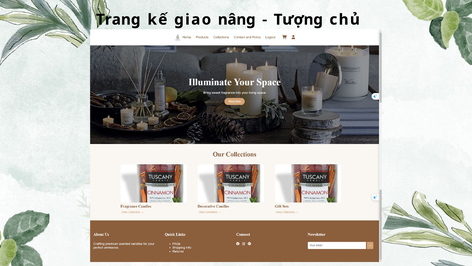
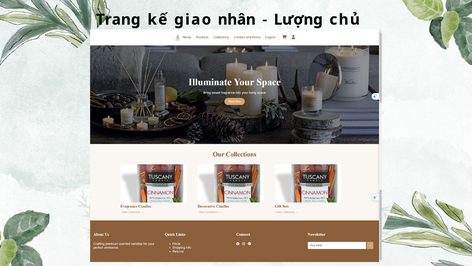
nâng: nâng -> nhân (237, 20)
Tượng: Tượng -> Lượng (298, 20)
